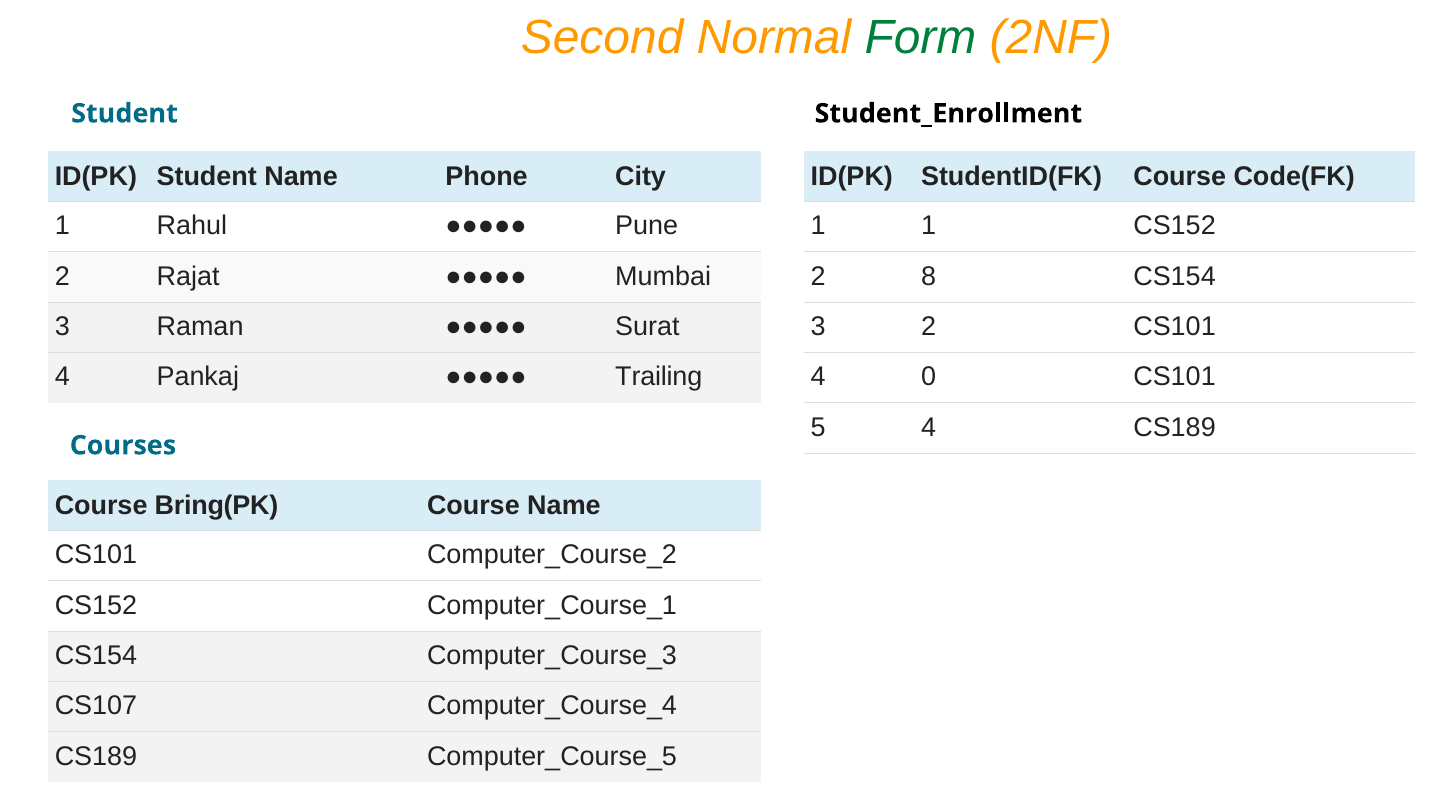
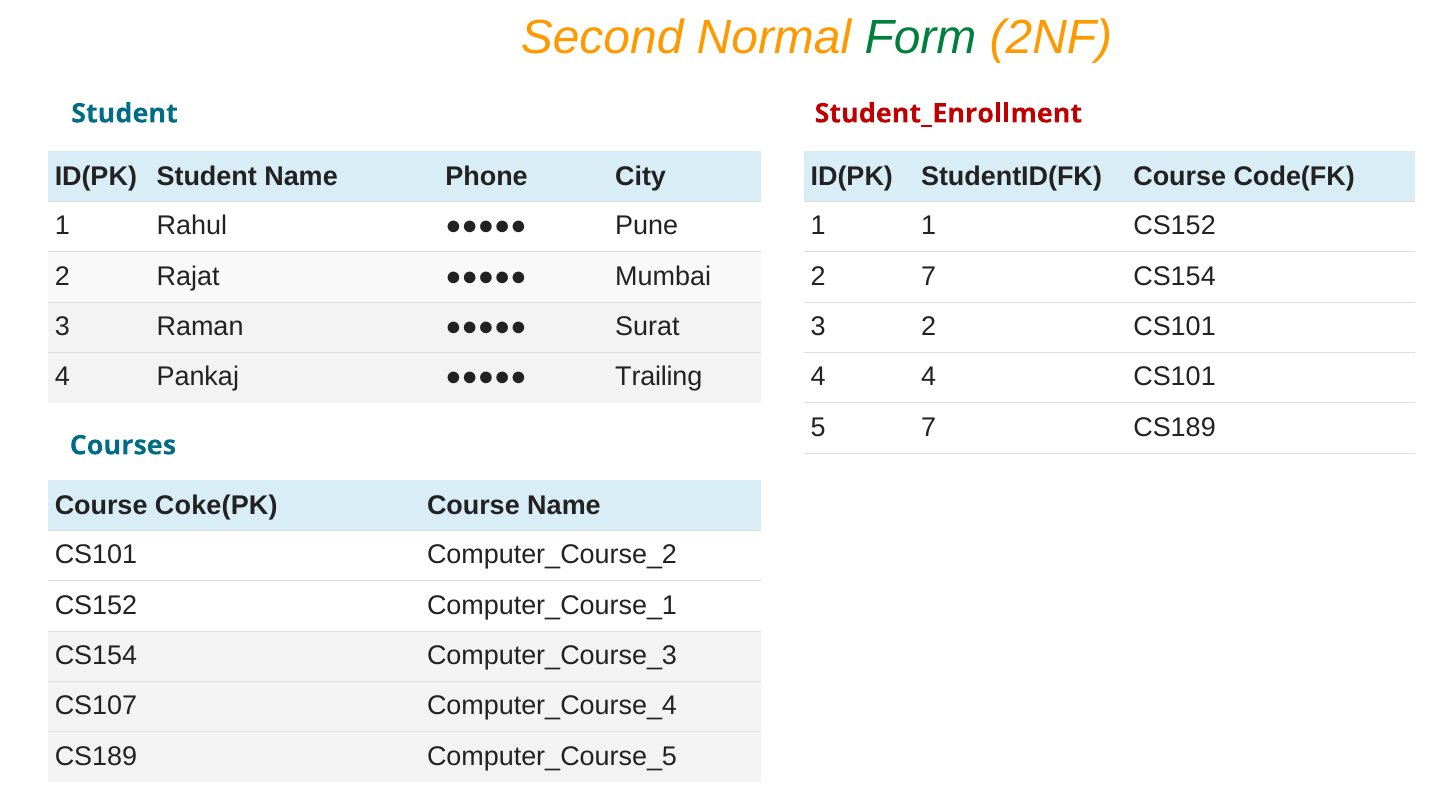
Student_Enrollment colour: black -> red (948, 114)
2 8: 8 -> 7 (929, 276)
4 0: 0 -> 4 (929, 377)
5 4: 4 -> 7 (929, 427)
Bring(PK: Bring(PK -> Coke(PK (216, 506)
